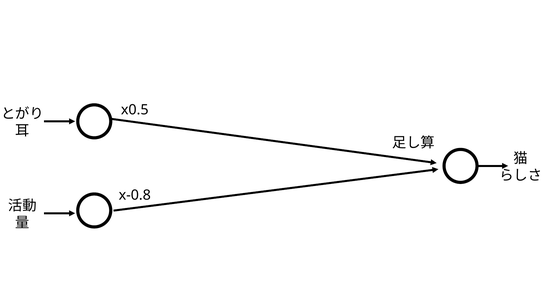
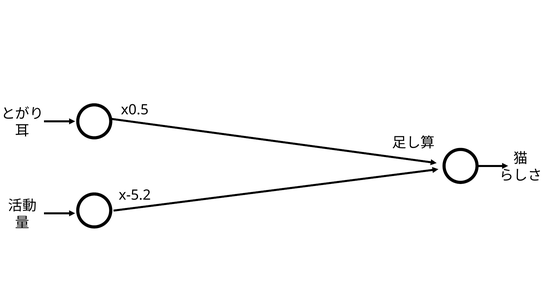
x-0.8: x-0.8 -> x-5.2 (135, 195)
